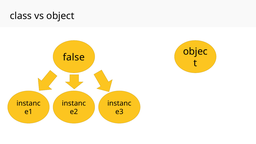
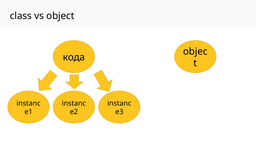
false: false -> кода (74, 57)
